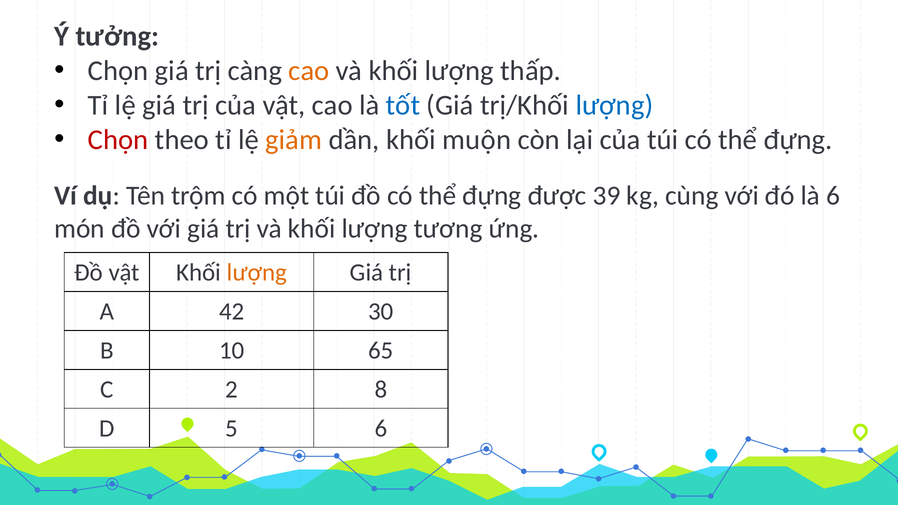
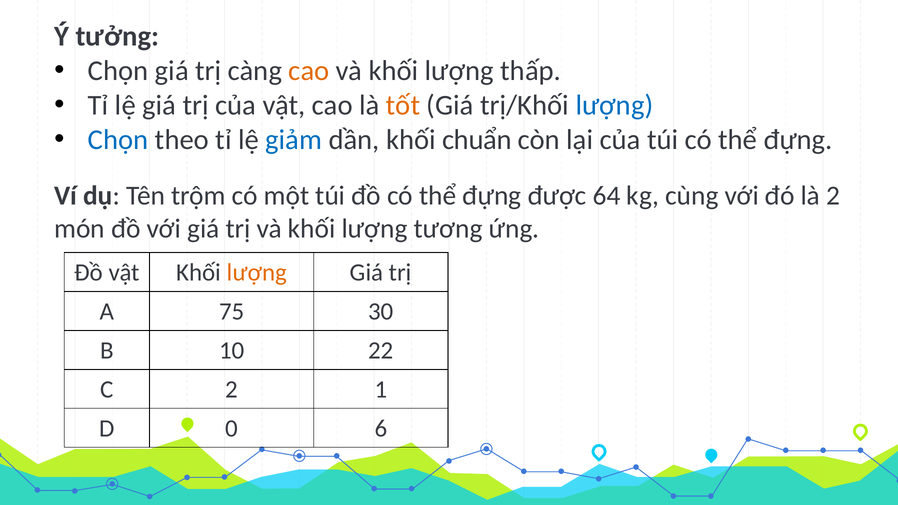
tốt colour: blue -> orange (403, 105)
Chọn colour: red -> blue (118, 140)
giảm colour: orange -> blue (294, 140)
muộn: muộn -> chuẩn (477, 140)
39: 39 -> 64 (607, 196)
là 6: 6 -> 2 (833, 196)
42: 42 -> 75 (232, 312)
65: 65 -> 22 (381, 351)
8: 8 -> 1 (381, 389)
5: 5 -> 0 (232, 428)
